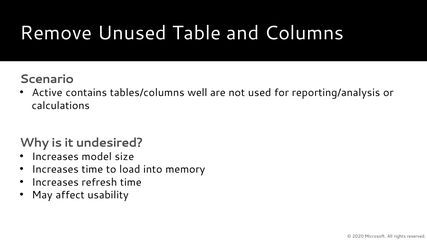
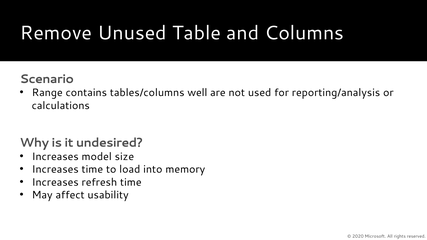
Active: Active -> Range (47, 93)
